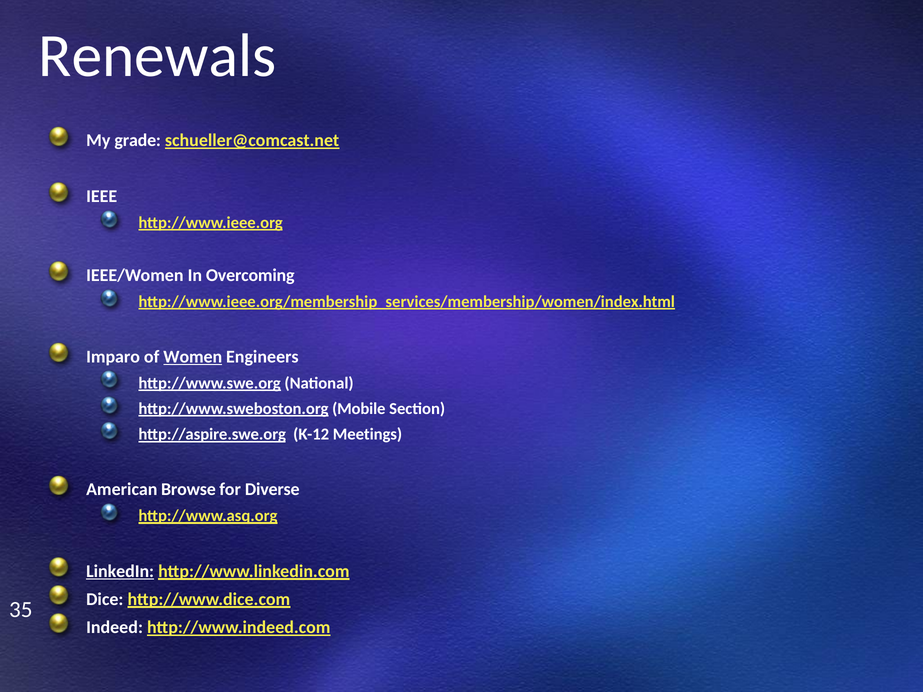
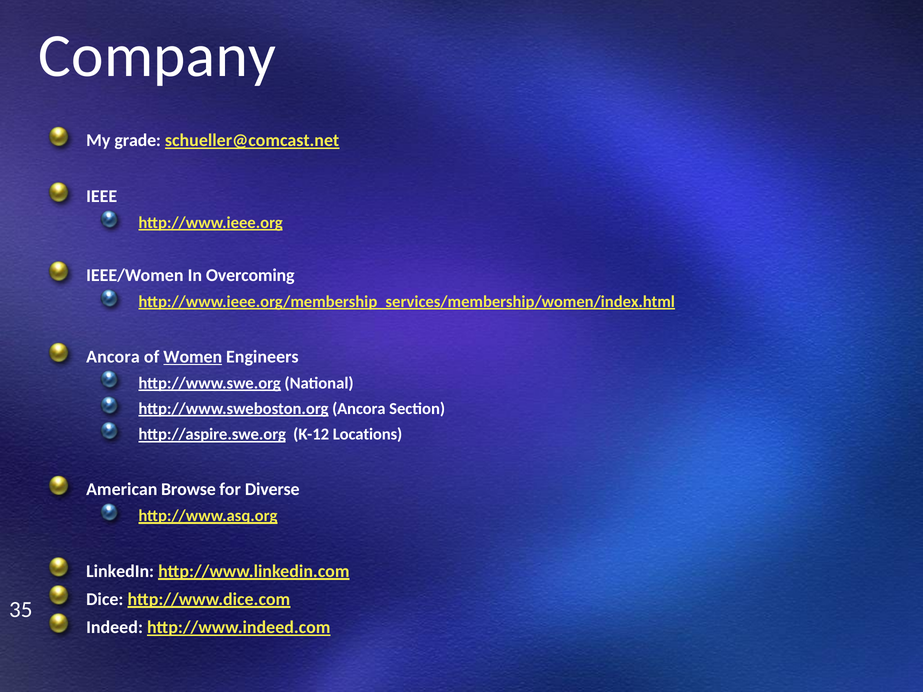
Renewals: Renewals -> Company (157, 56)
Imparo: Imparo -> Ancora (113, 357)
http://www.sweboston.org Mobile: Mobile -> Ancora (359, 409)
Meetings: Meetings -> Locations (368, 435)
LinkedIn underline: present -> none (120, 571)
